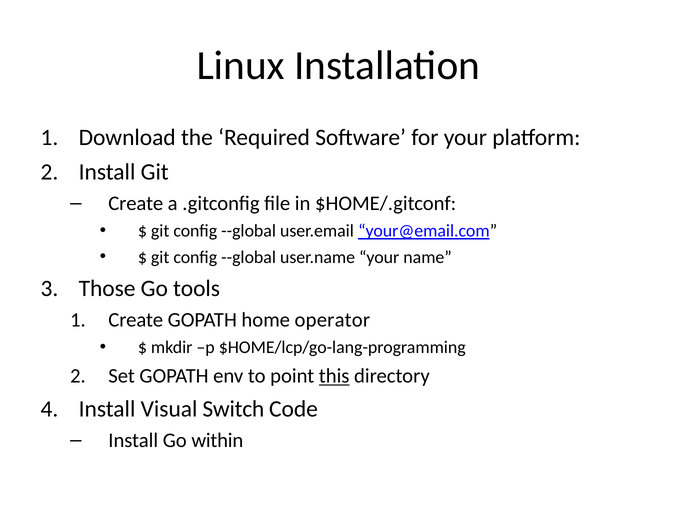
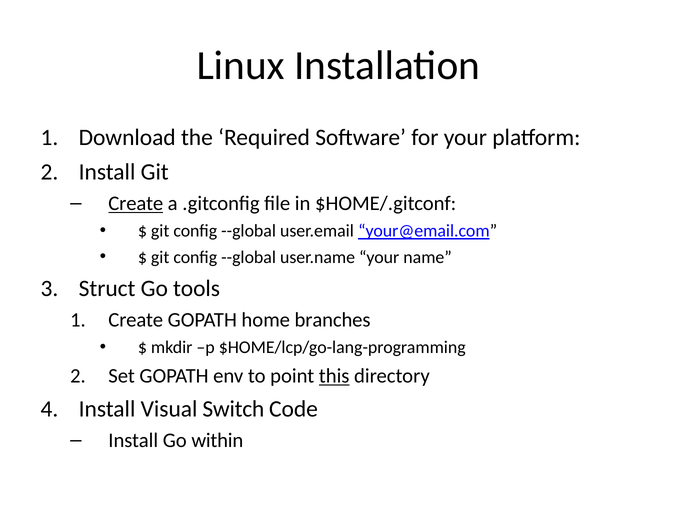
Create underline: none -> present (136, 203)
Those: Those -> Struct (107, 288)
operator: operator -> branches (333, 320)
